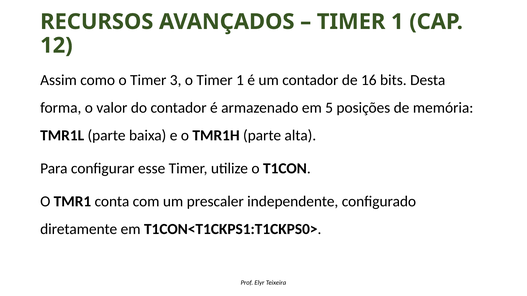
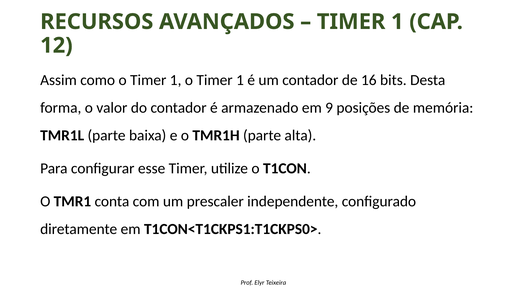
como o Timer 3: 3 -> 1 (176, 80)
5: 5 -> 9 (329, 108)
